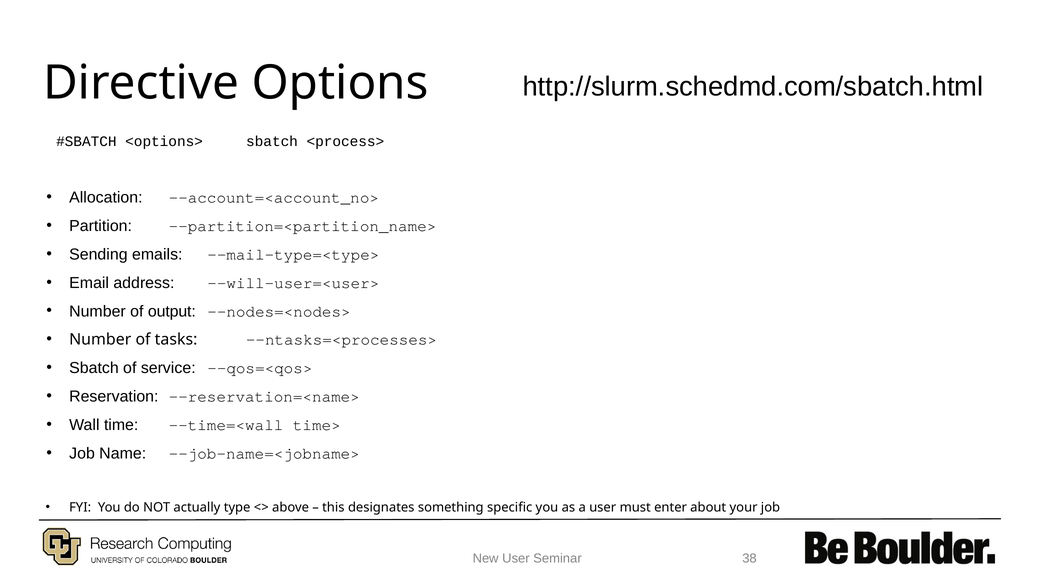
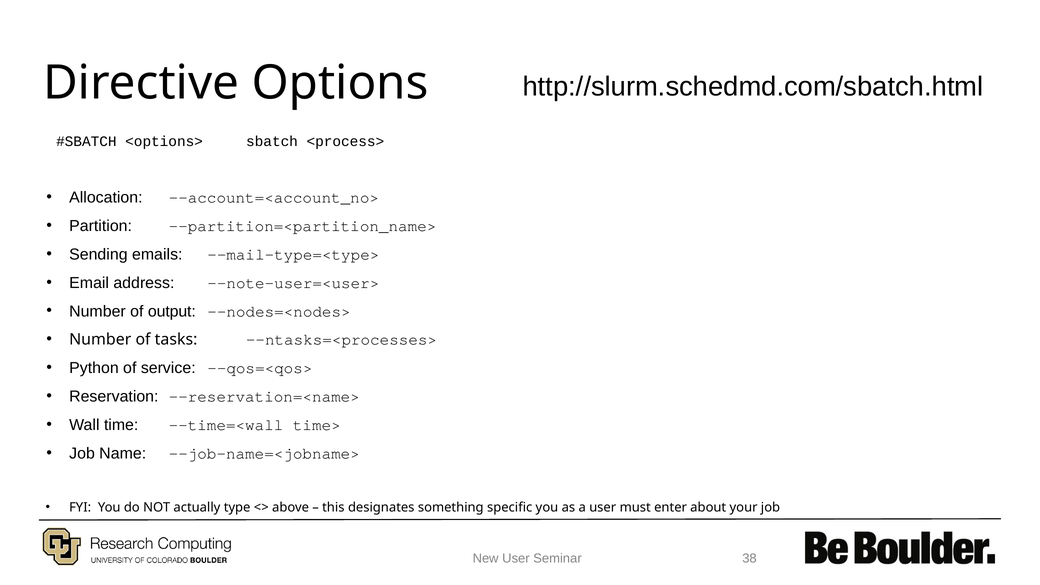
--will-user=<user>: --will-user=<user> -> --note-user=<user> (293, 283)
Sbatch: Sbatch -> Python (94, 368)
